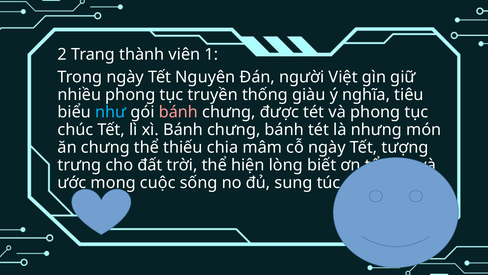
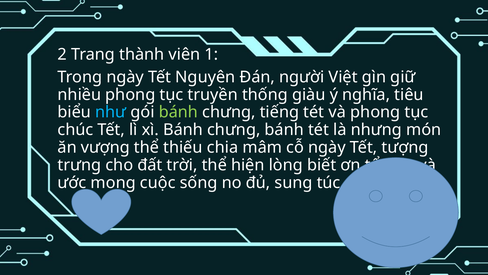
bánh colour: pink -> light green (178, 112)
được: được -> tiếng (279, 112)
ăn chưng: chưng -> vượng (105, 147)
